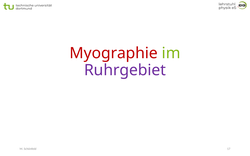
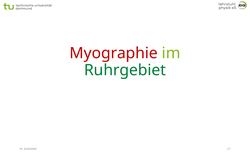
Ruhrgebiet colour: purple -> green (125, 70)
